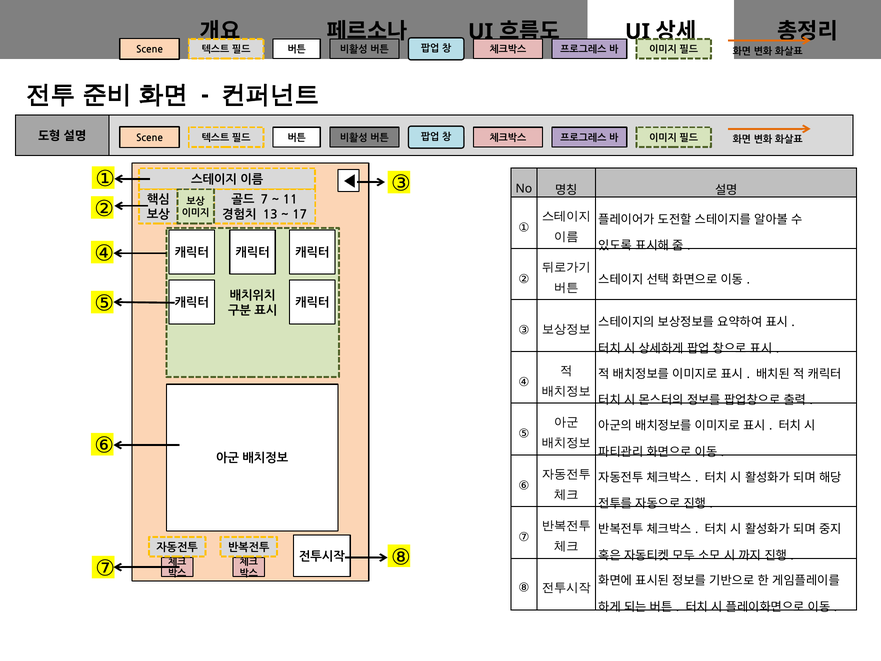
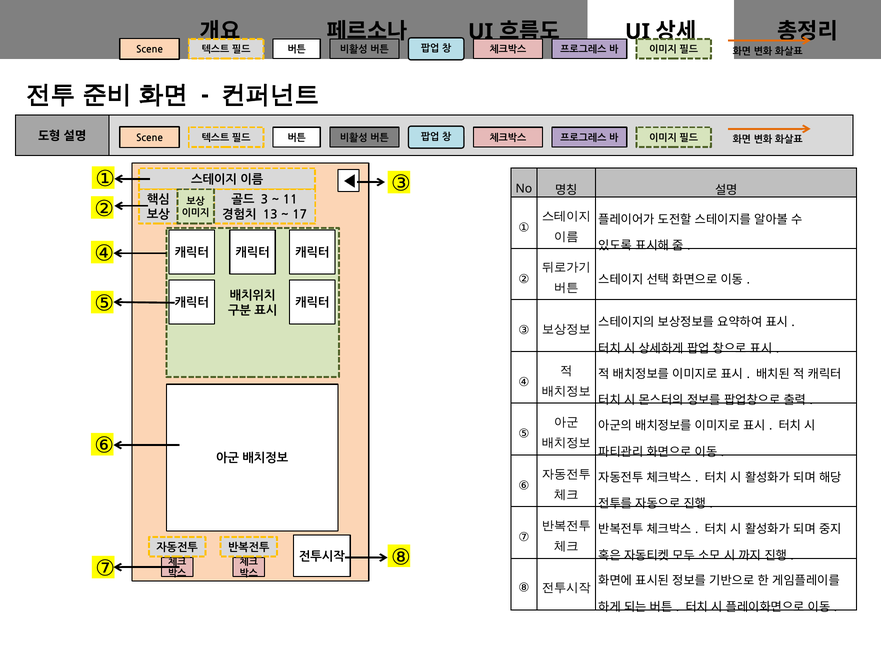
7: 7 -> 3 (264, 200)
